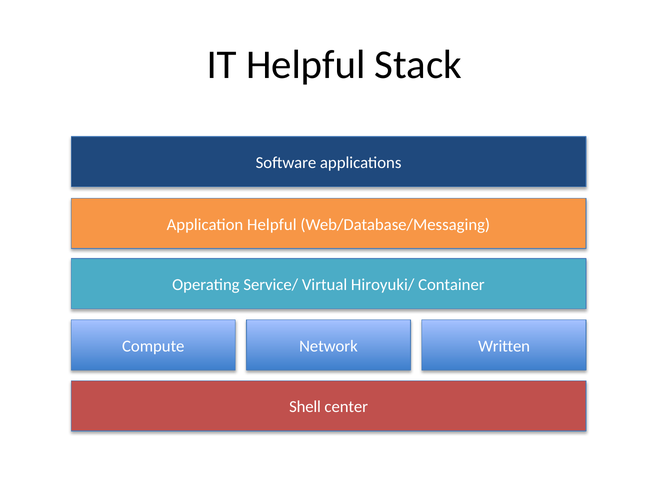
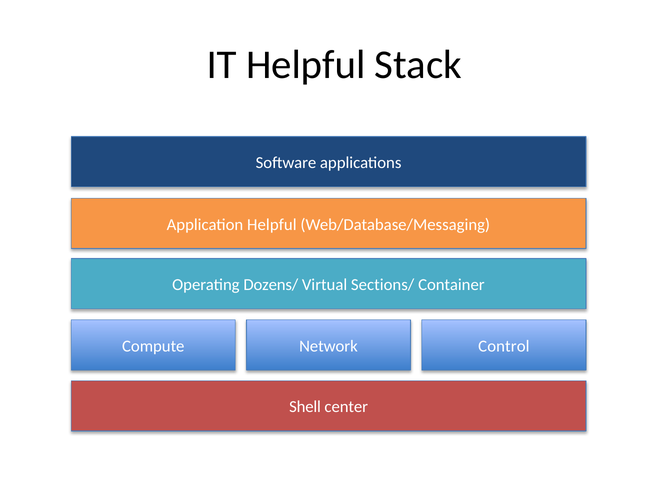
Service/: Service/ -> Dozens/ (271, 285)
Hiroyuki/: Hiroyuki/ -> Sections/ (383, 285)
Written: Written -> Control (504, 347)
